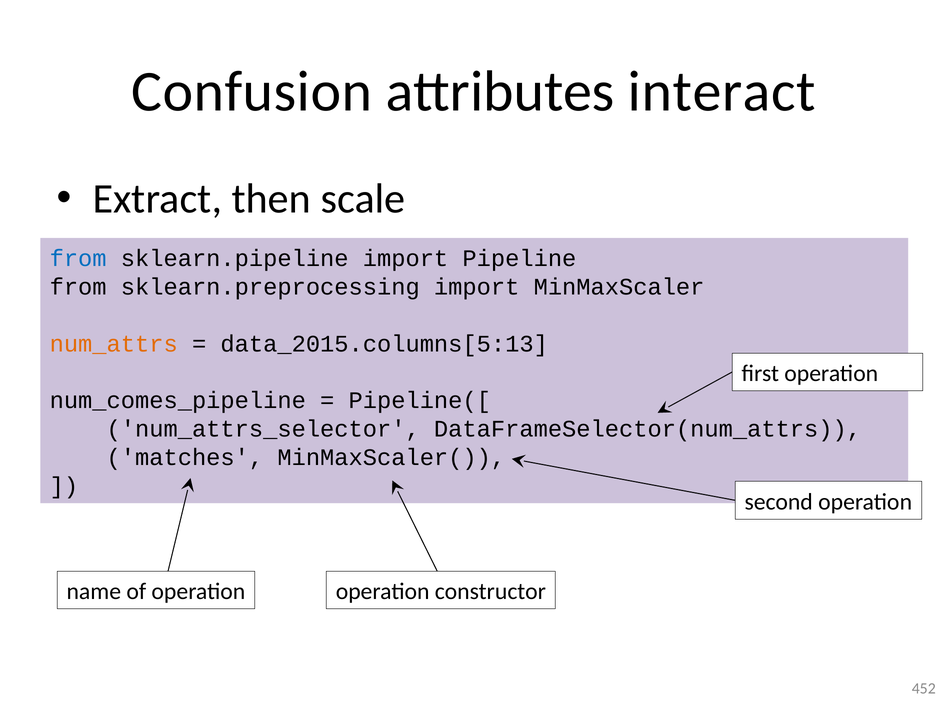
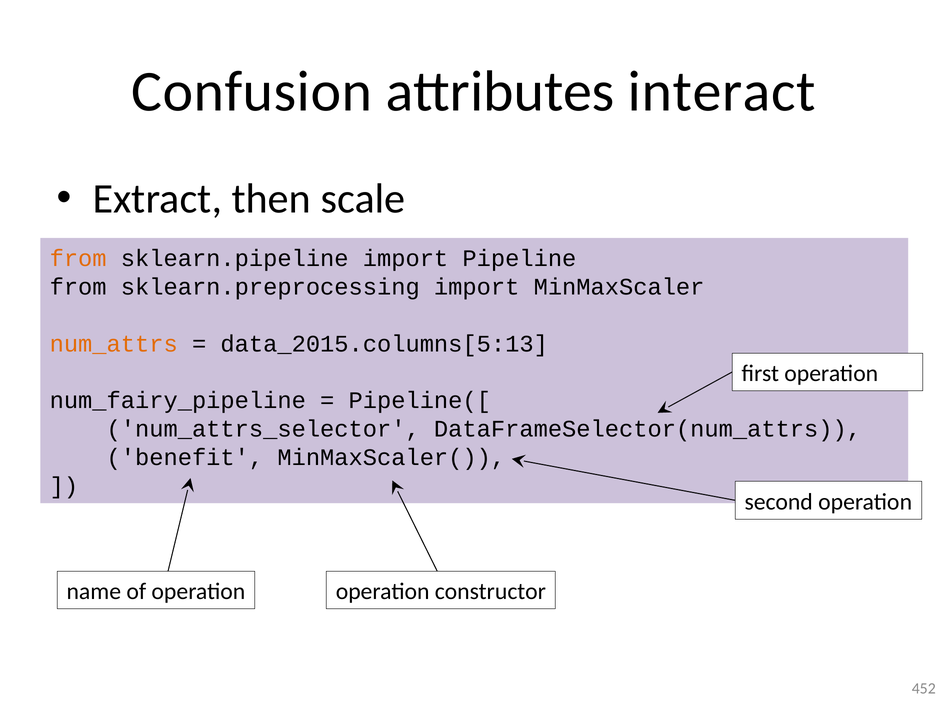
from colour: blue -> orange (78, 259)
num_comes_pipeline: num_comes_pipeline -> num_fairy_pipeline (178, 401)
matches: matches -> benefit (185, 458)
